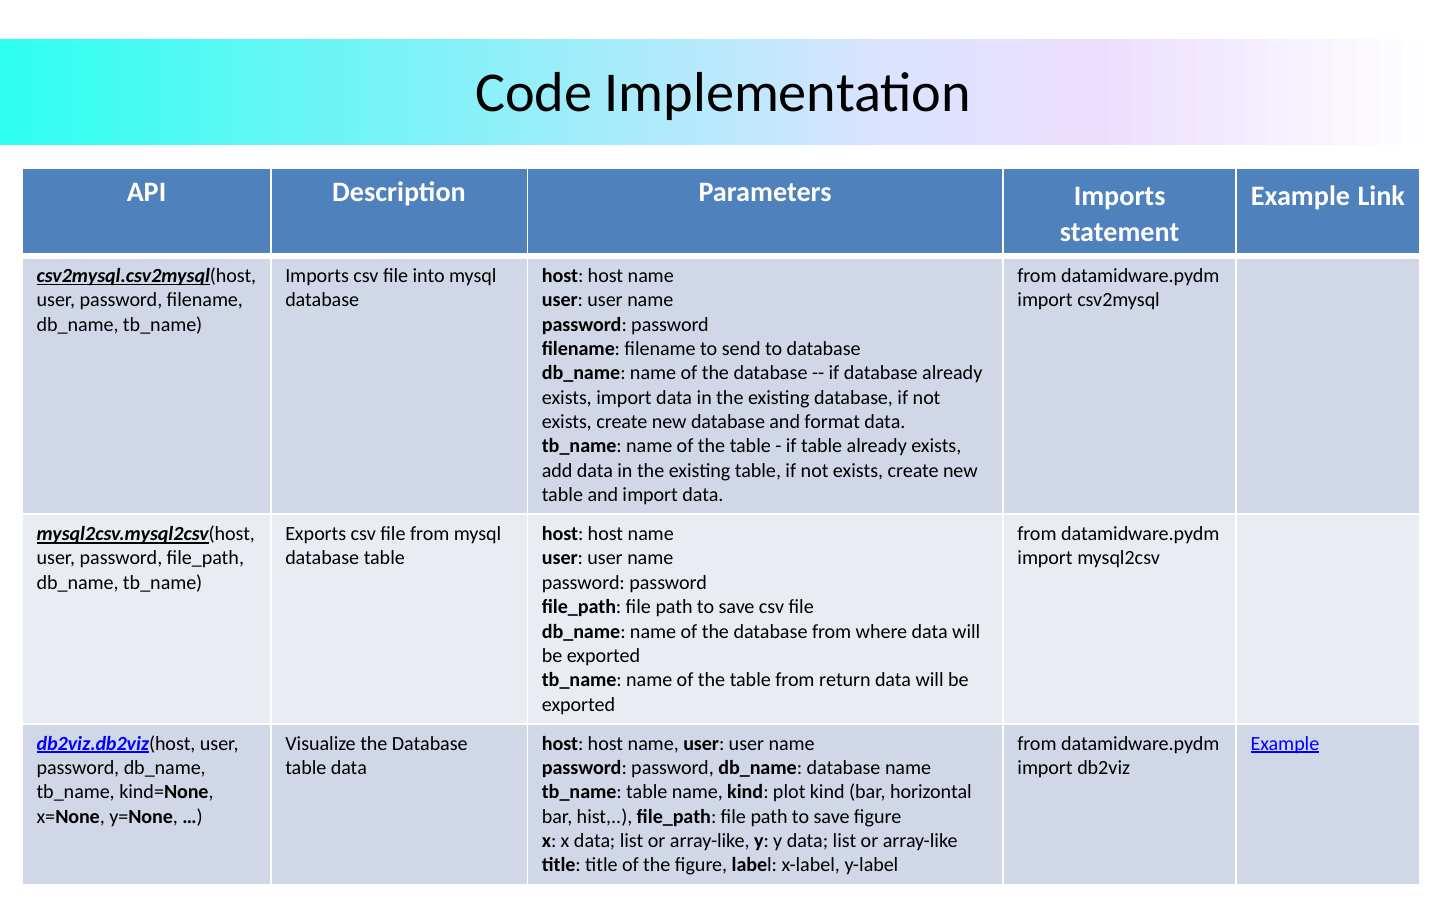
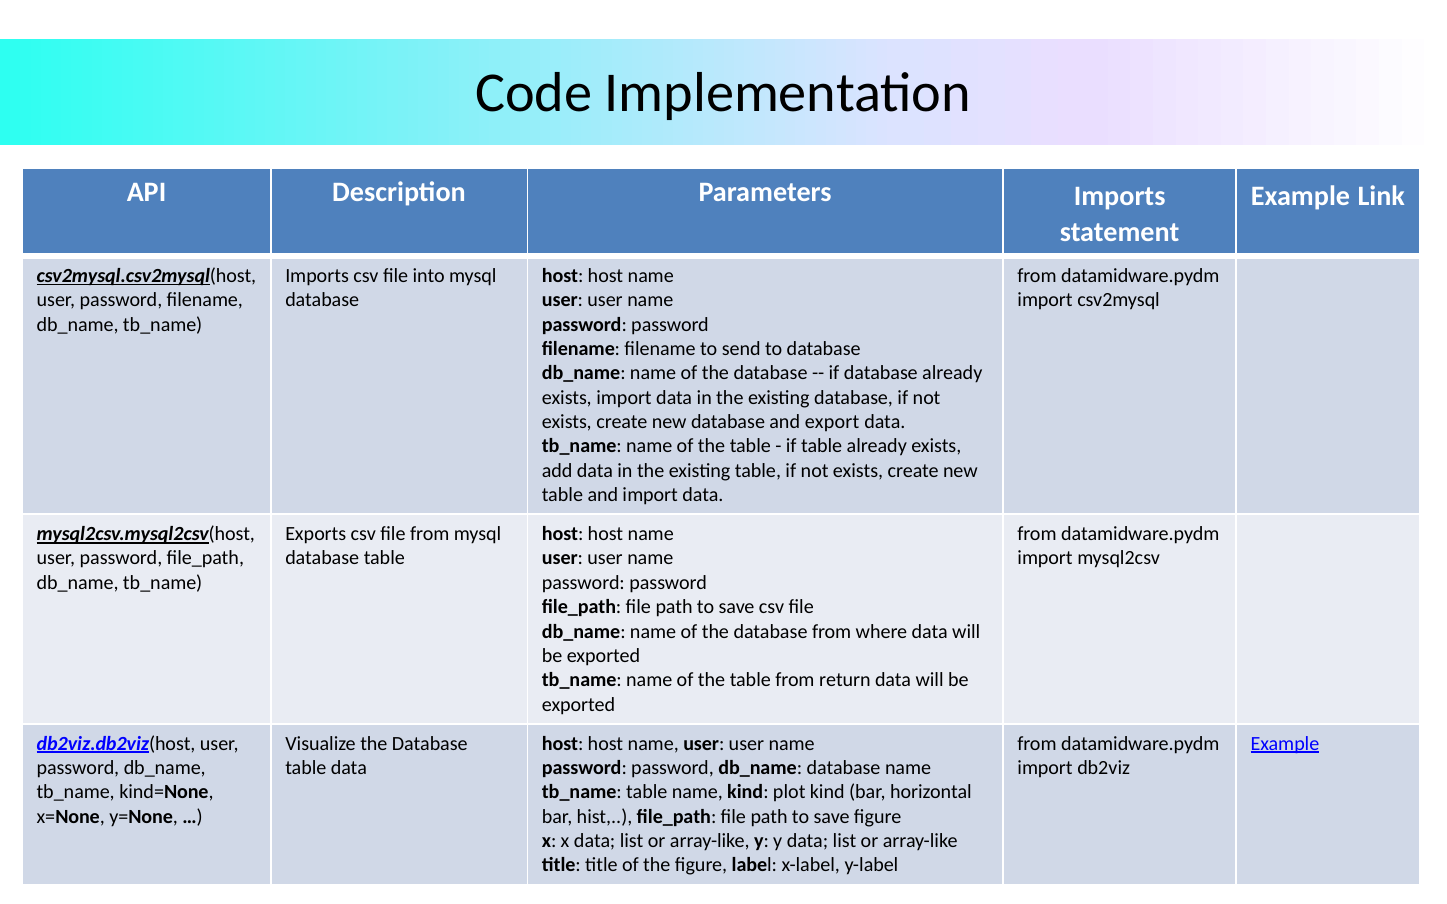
format: format -> export (832, 422)
